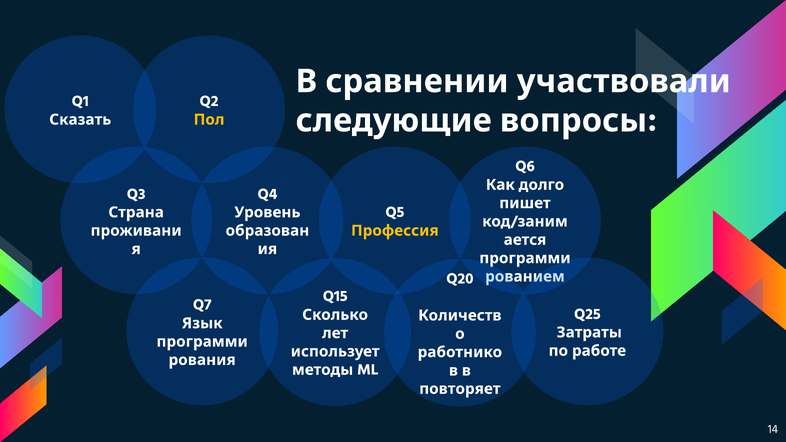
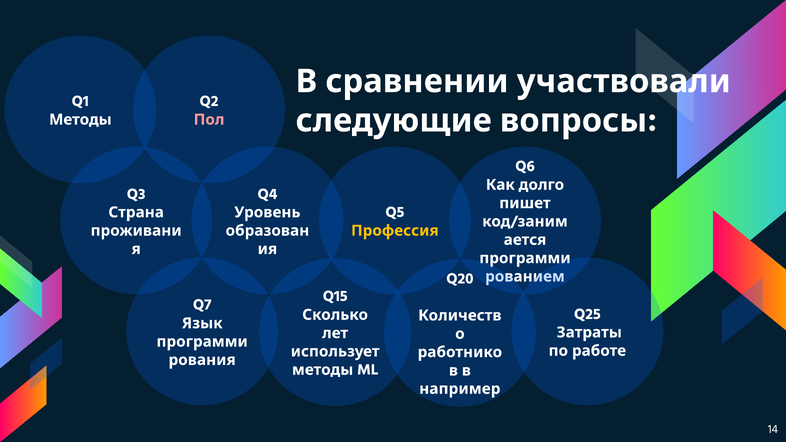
Сказать: Сказать -> Методы (80, 120)
Пол colour: yellow -> pink (209, 120)
повторяет: повторяет -> например (460, 389)
